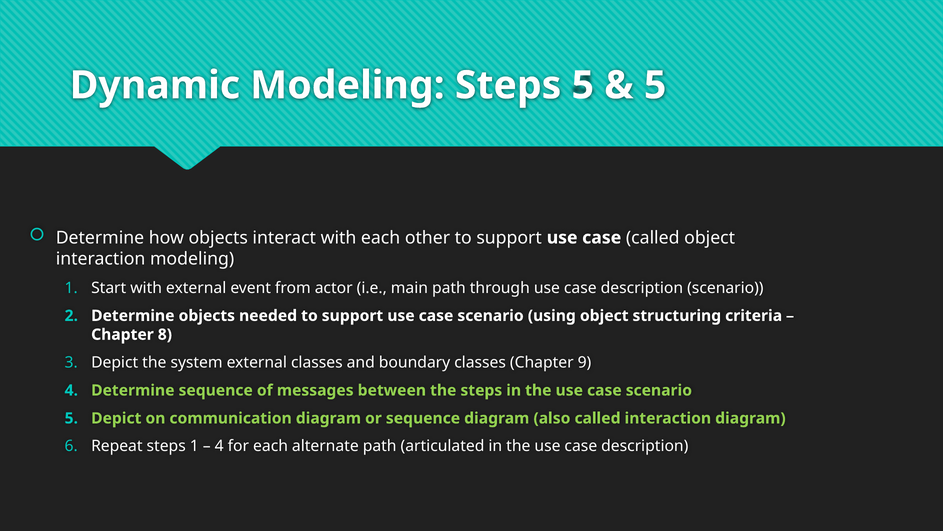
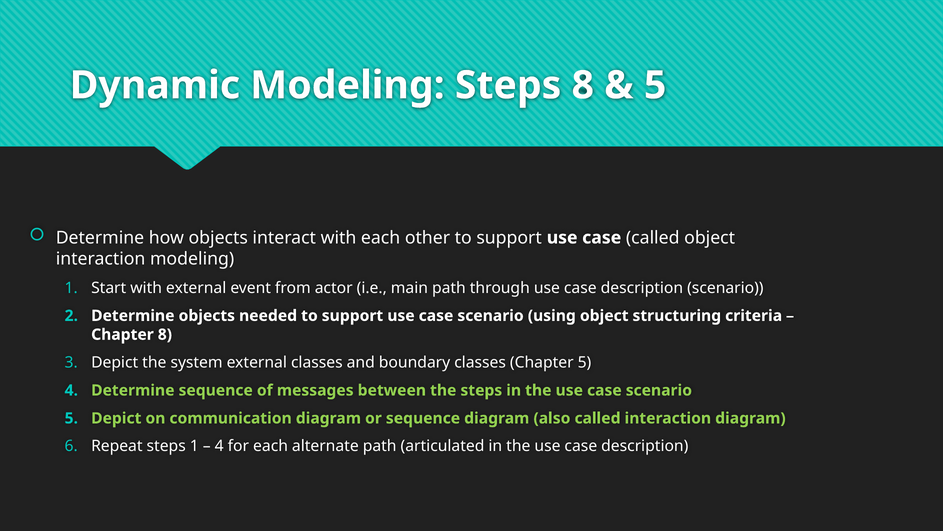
Steps 5: 5 -> 8 (583, 85)
Chapter 9: 9 -> 5 (584, 362)
